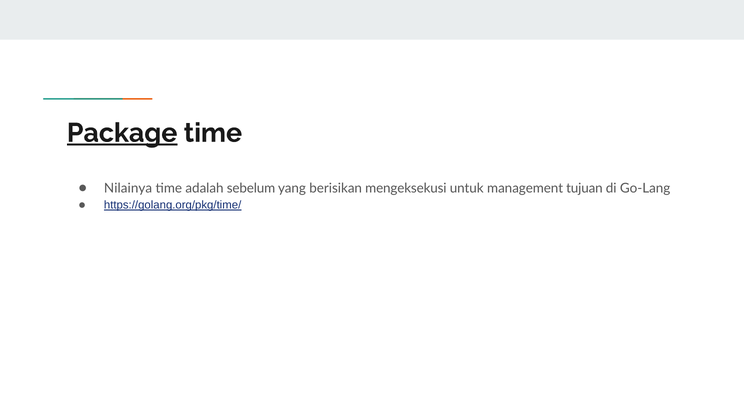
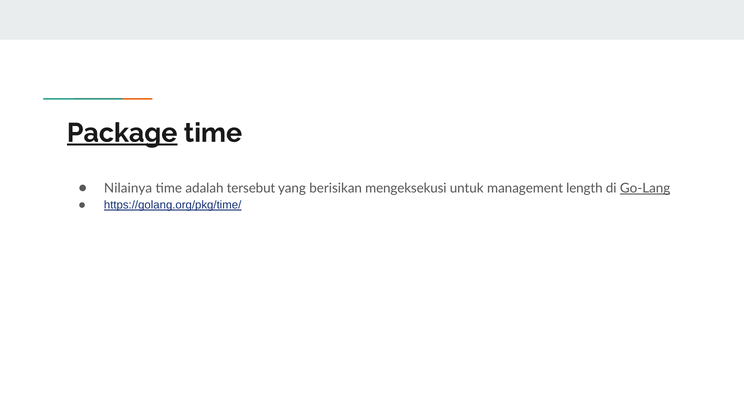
sebelum: sebelum -> tersebut (251, 188)
tujuan: tujuan -> length (584, 188)
Go-Lang underline: none -> present (645, 188)
